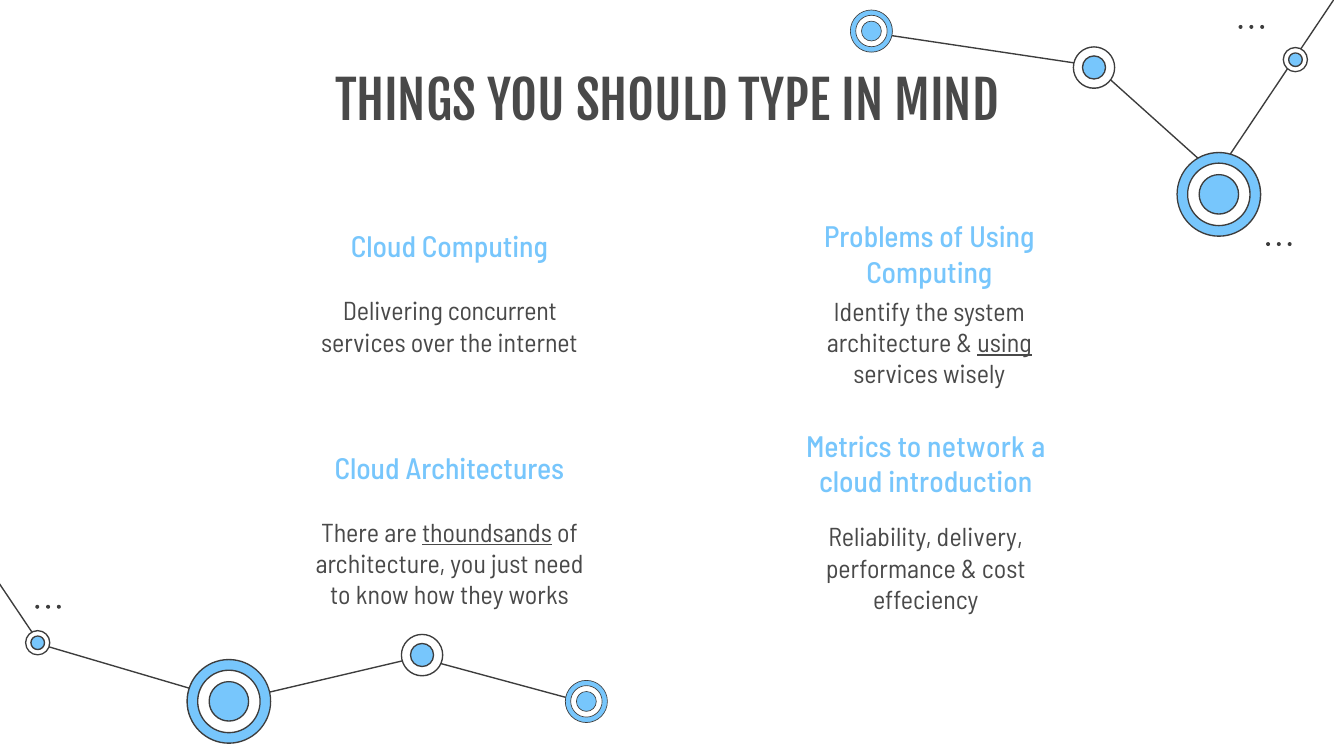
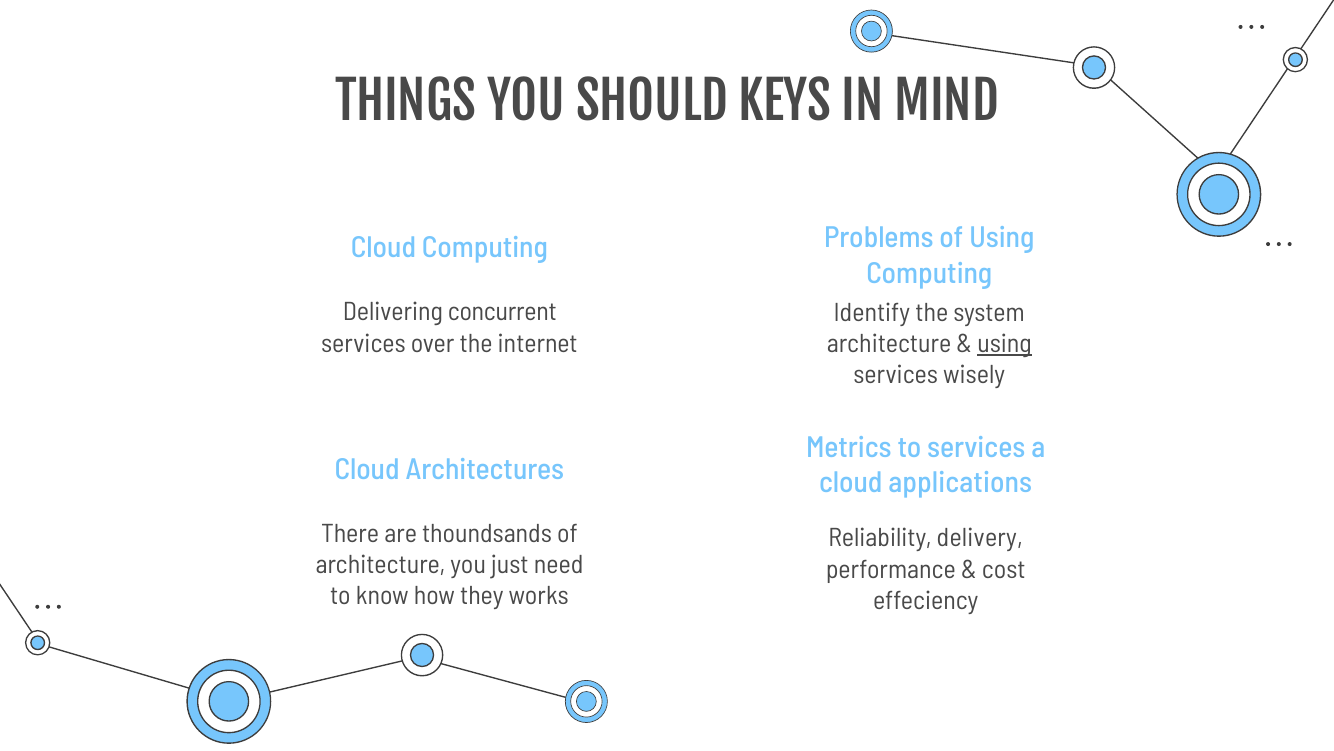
TYPE: TYPE -> KEYS (785, 103)
to network: network -> services (976, 447)
introduction: introduction -> applications (960, 483)
thoundsands underline: present -> none (487, 533)
